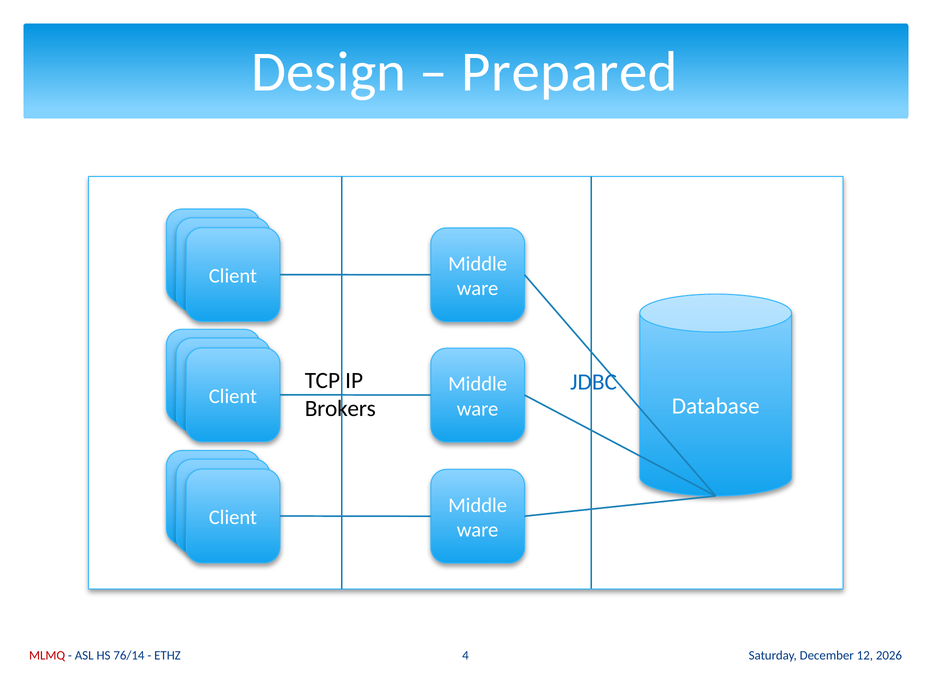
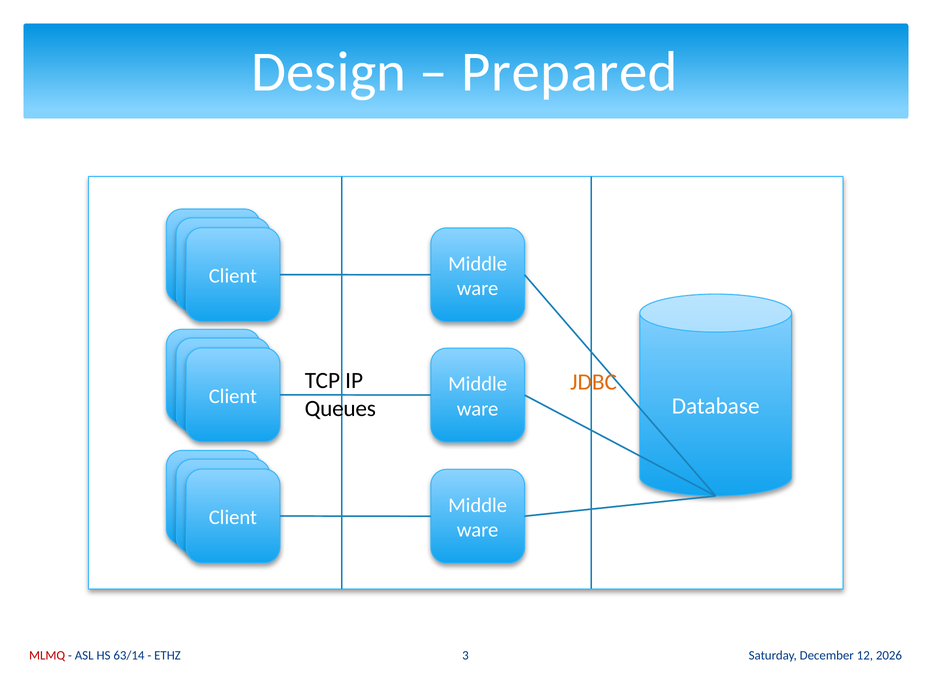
JDBC colour: blue -> orange (594, 382)
Brokers: Brokers -> Queues (340, 409)
76/14: 76/14 -> 63/14 (129, 656)
4: 4 -> 3 (465, 656)
